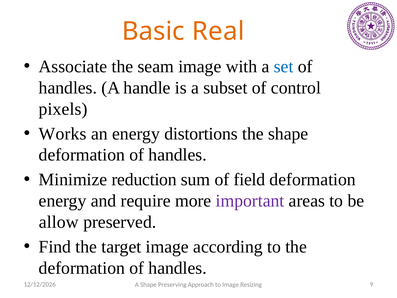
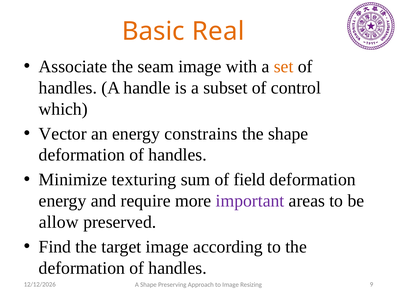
set colour: blue -> orange (284, 67)
pixels: pixels -> which (63, 109)
Works: Works -> Vector (63, 134)
distortions: distortions -> constrains (201, 134)
reduction: reduction -> texturing (144, 179)
